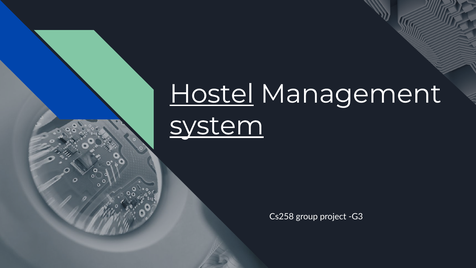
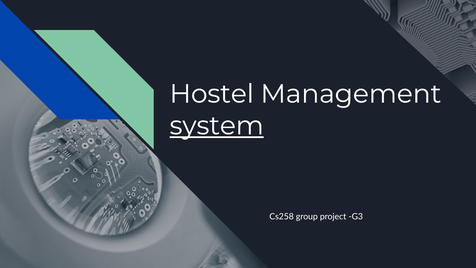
Hostel underline: present -> none (212, 94)
